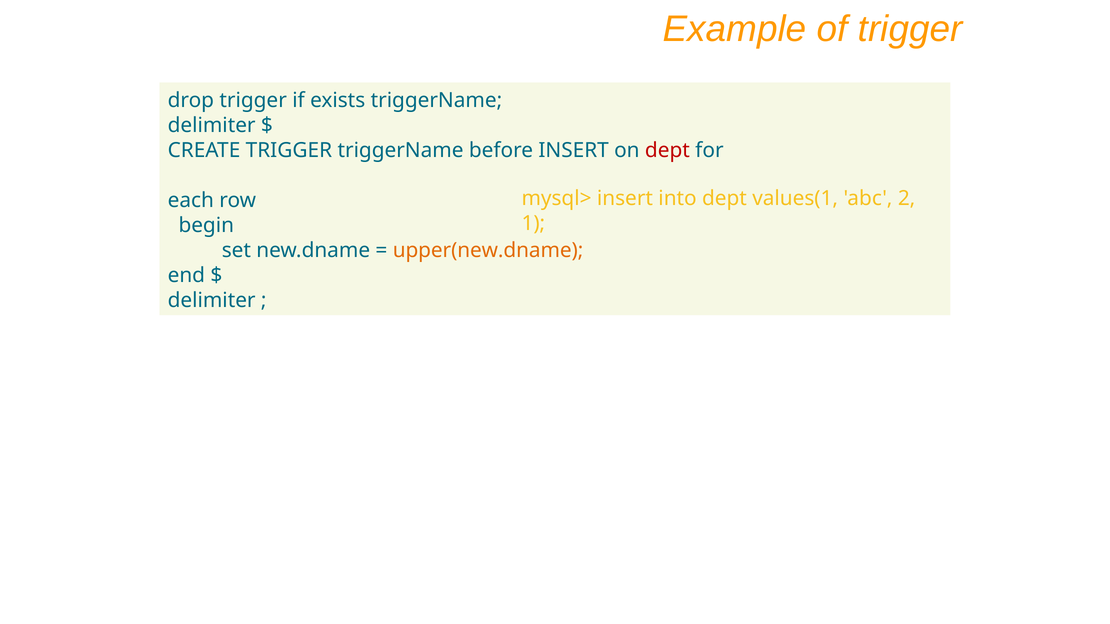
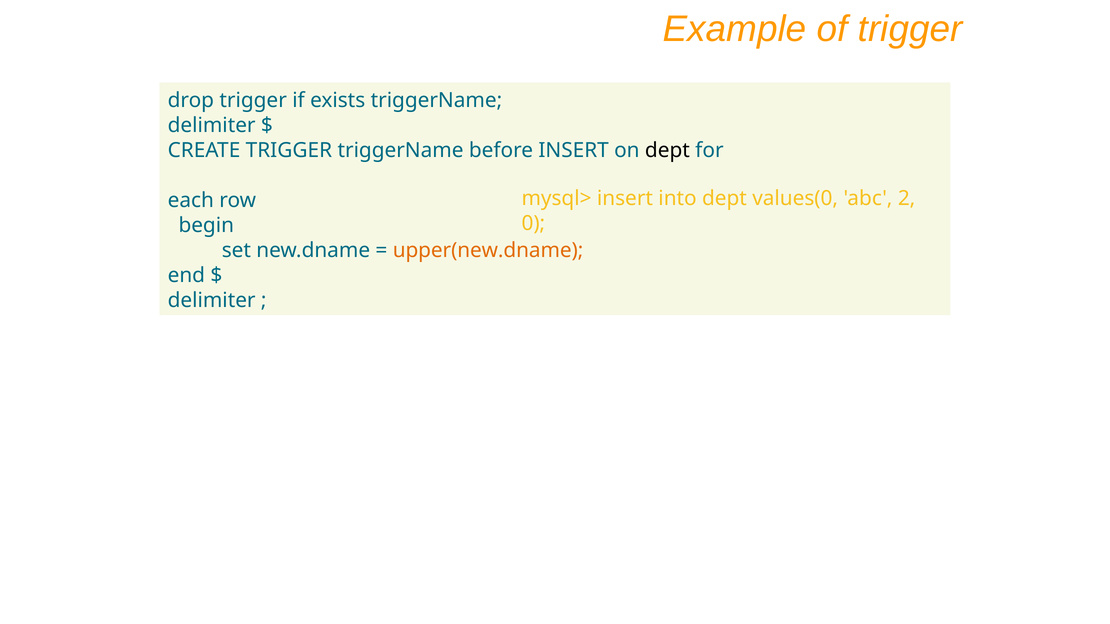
dept colour: red -> black (667, 150)
values(1: values(1 -> values(0 (795, 198)
1: 1 -> 0 (533, 223)
